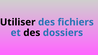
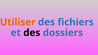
Utiliser colour: black -> orange (18, 22)
